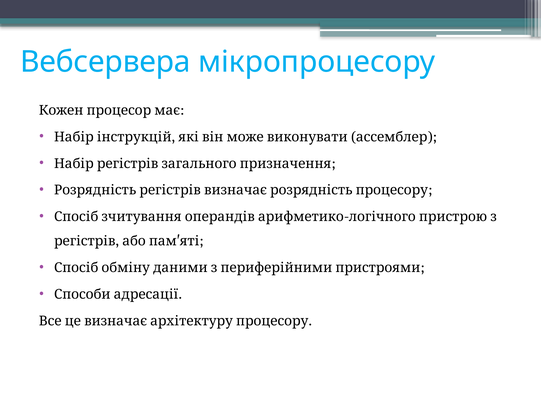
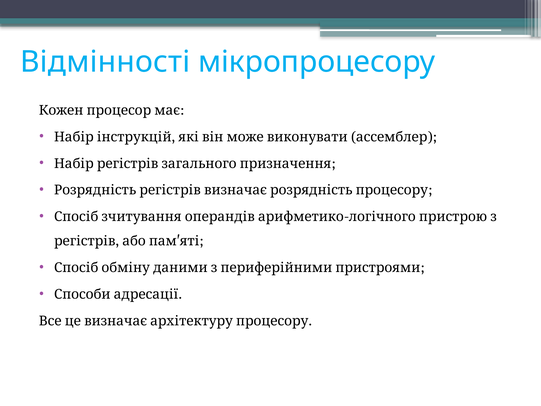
Вебсервера: Вебсервера -> Відмінності (105, 62)
